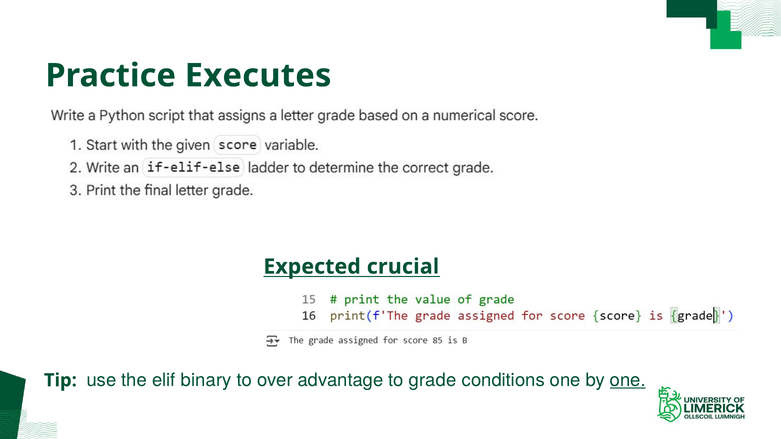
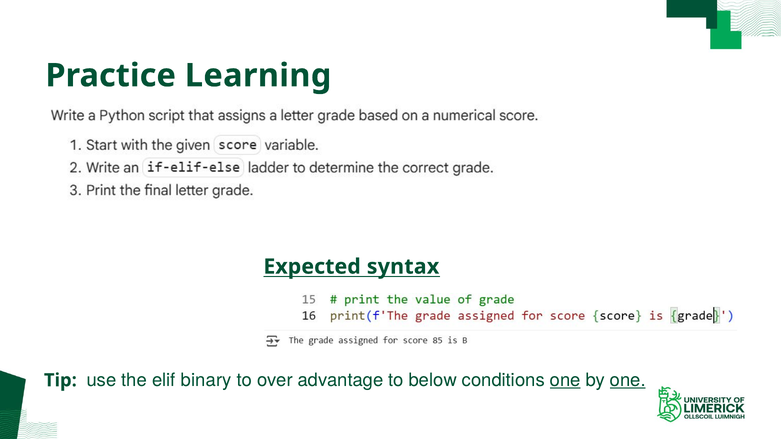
Executes: Executes -> Learning (258, 76)
crucial: crucial -> syntax (403, 267)
grade: grade -> below (433, 381)
one underline: none -> present (565, 381)
